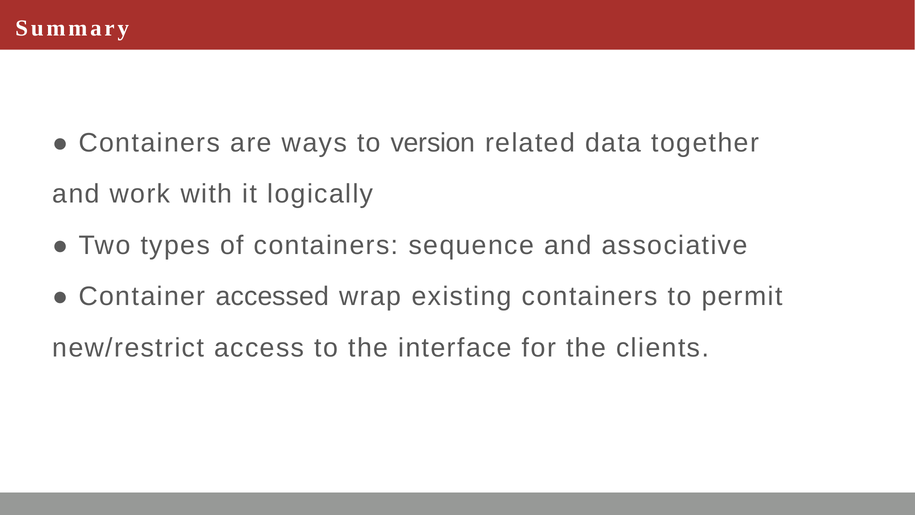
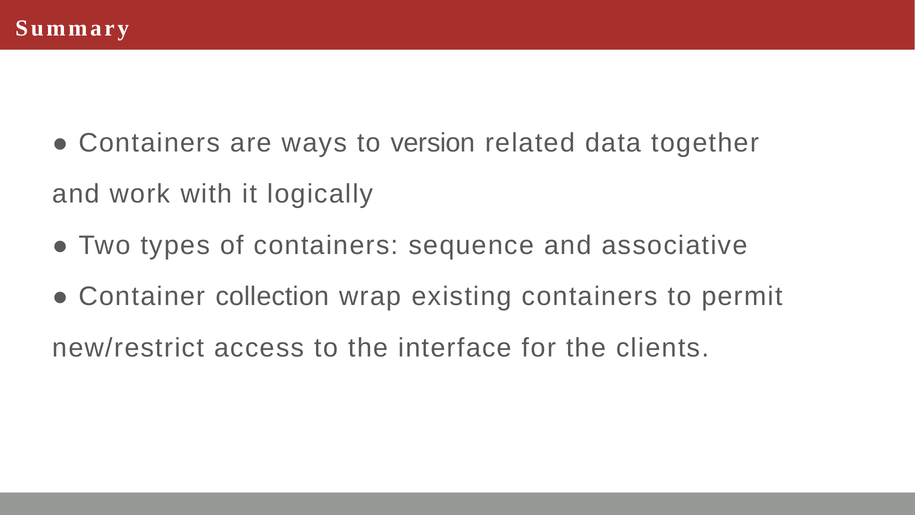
accessed: accessed -> collection (272, 296)
